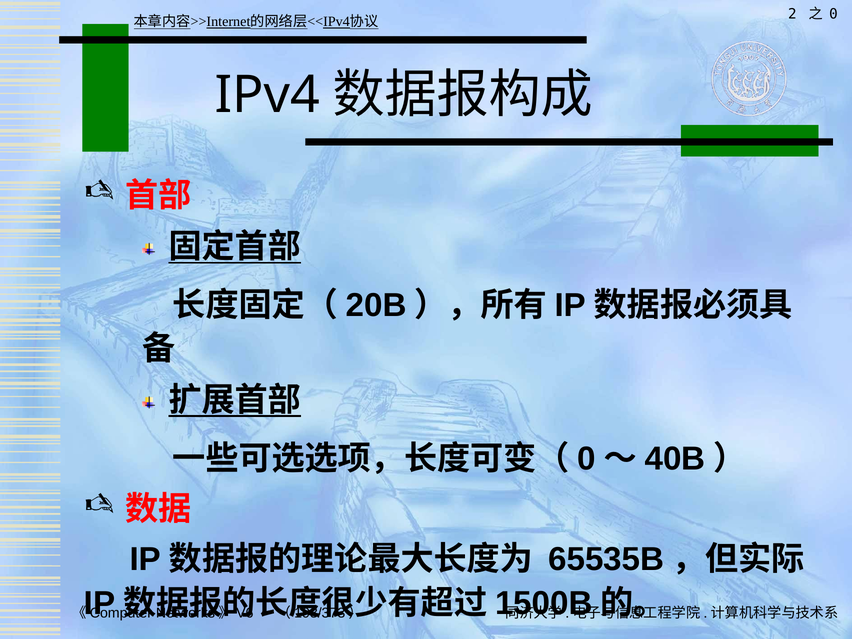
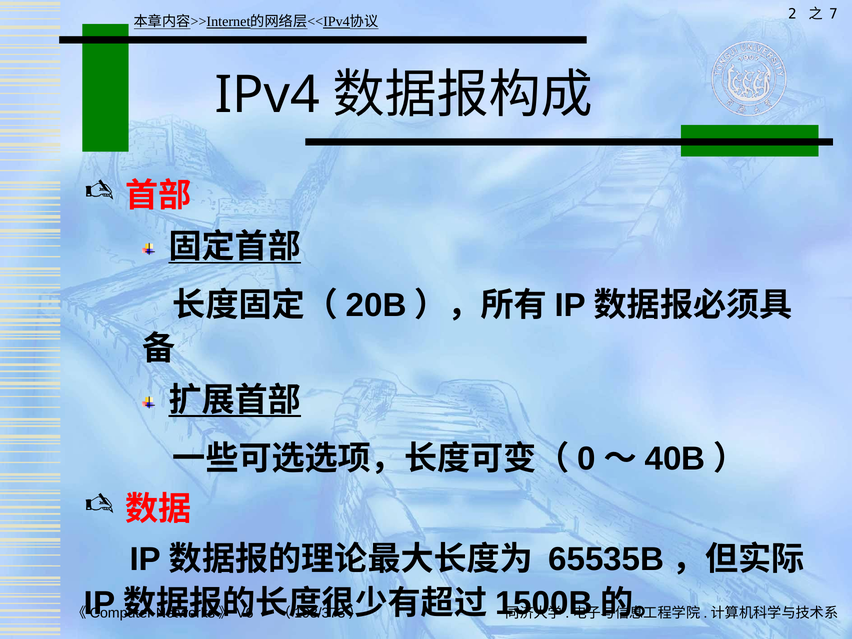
0: 0 -> 7 (833, 14)
